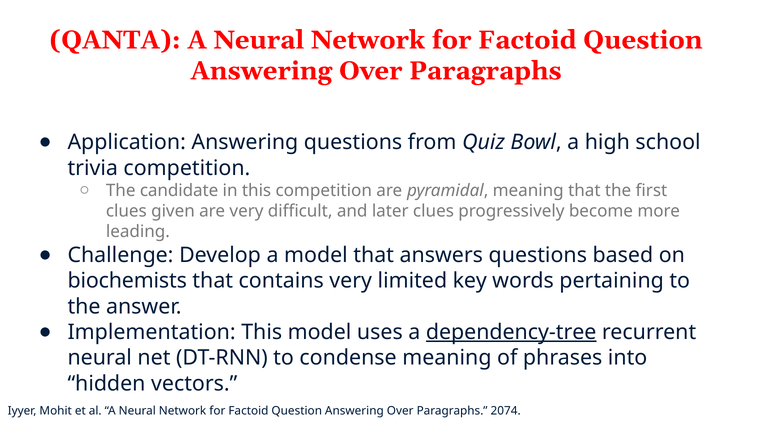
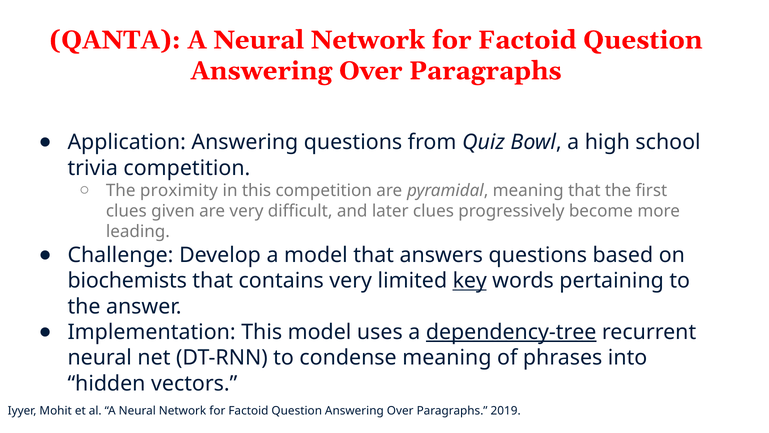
candidate: candidate -> proximity (179, 191)
key underline: none -> present (470, 281)
2074: 2074 -> 2019 (506, 411)
